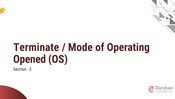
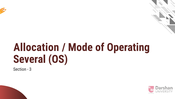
Terminate: Terminate -> Allocation (36, 47)
Opened: Opened -> Several (30, 59)
